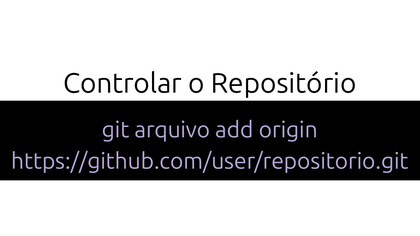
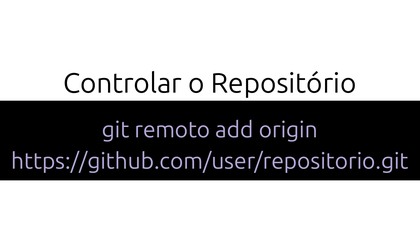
arquivo: arquivo -> remoto (172, 130)
